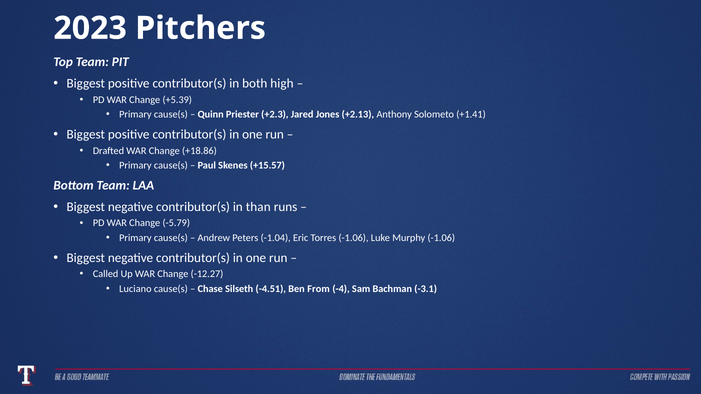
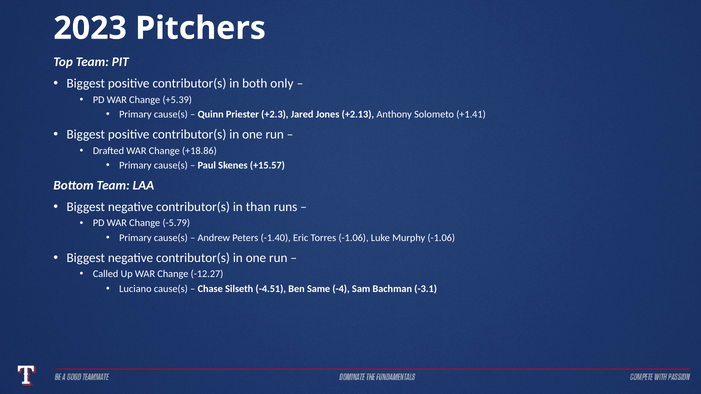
high: high -> only (282, 84)
-1.04: -1.04 -> -1.40 (276, 238)
From: From -> Same (319, 289)
